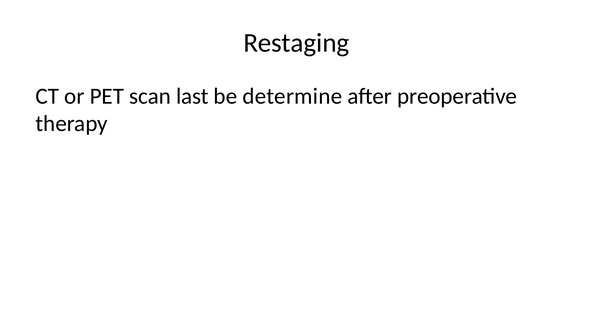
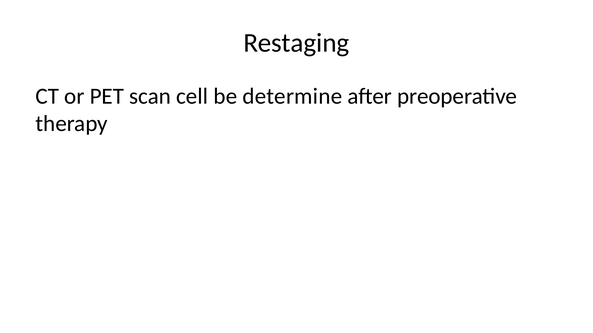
last: last -> cell (192, 96)
